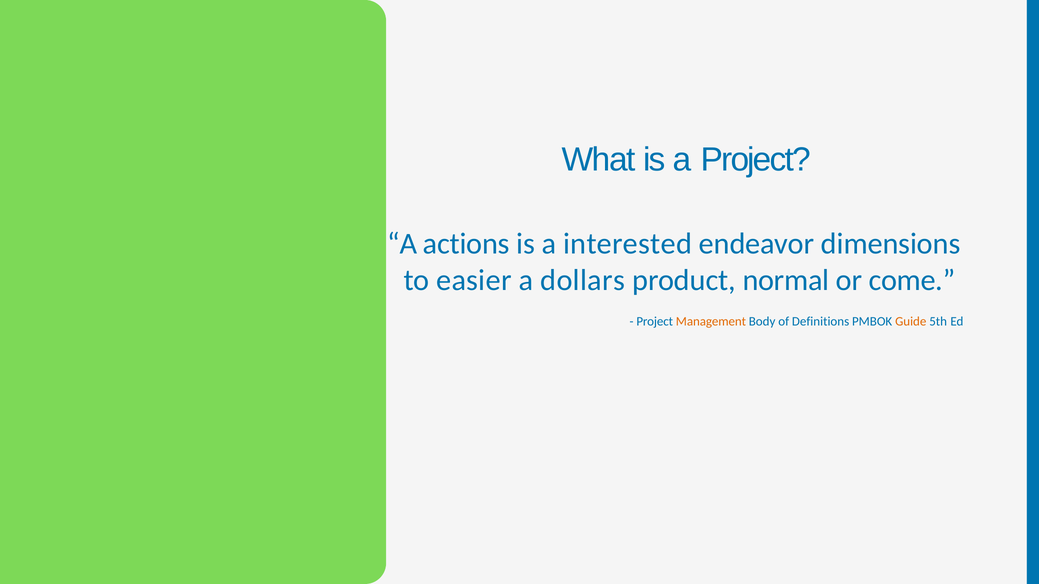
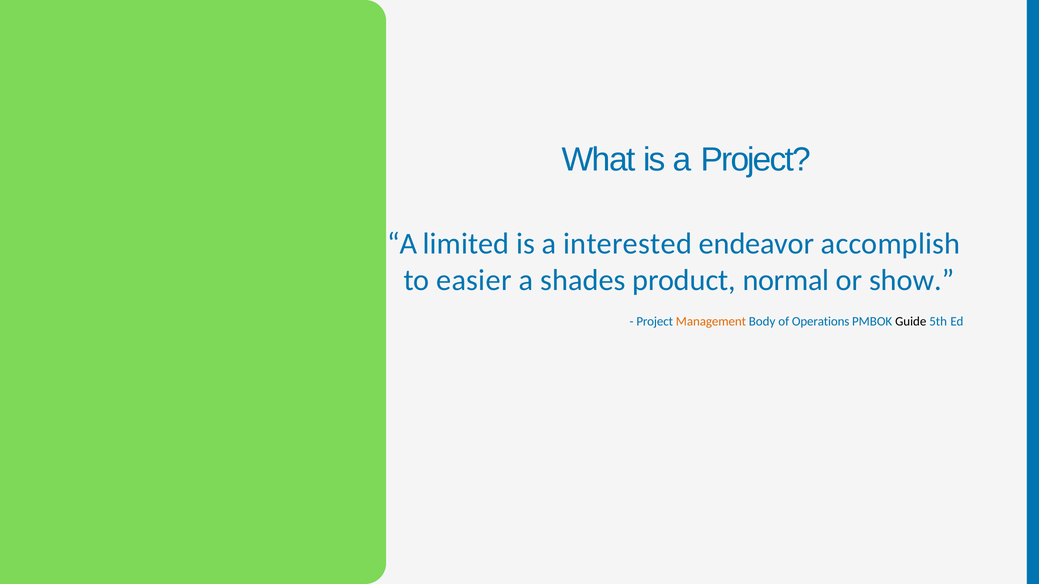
actions: actions -> limited (466, 244)
dimensions: dimensions -> accomplish (891, 244)
dollars: dollars -> shades (583, 280)
come: come -> show (912, 280)
Definitions: Definitions -> Operations (821, 322)
Guide colour: orange -> black (911, 322)
